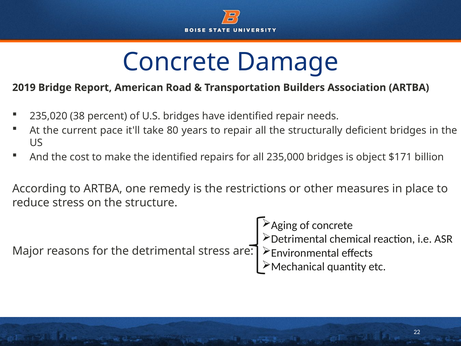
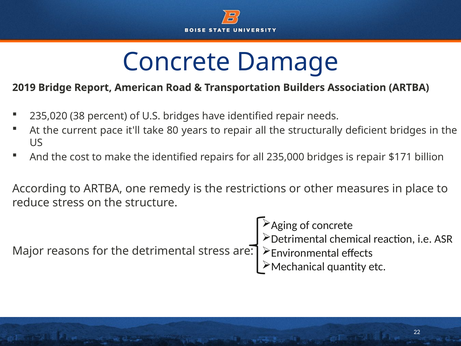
is object: object -> repair (371, 157)
